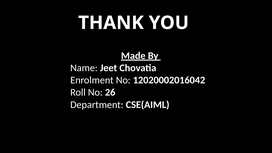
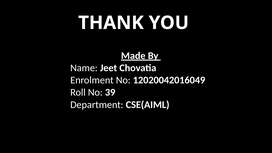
12020002016042: 12020002016042 -> 12020042016049 (169, 80)
26: 26 -> 39 (110, 92)
